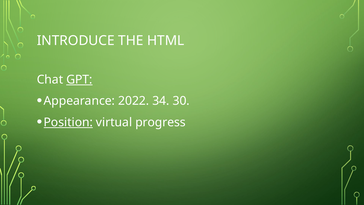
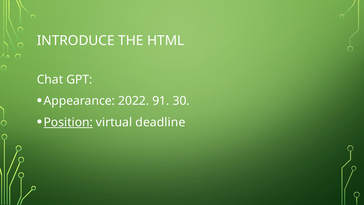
GPT underline: present -> none (79, 80)
34: 34 -> 91 (161, 101)
progress: progress -> deadline (160, 122)
